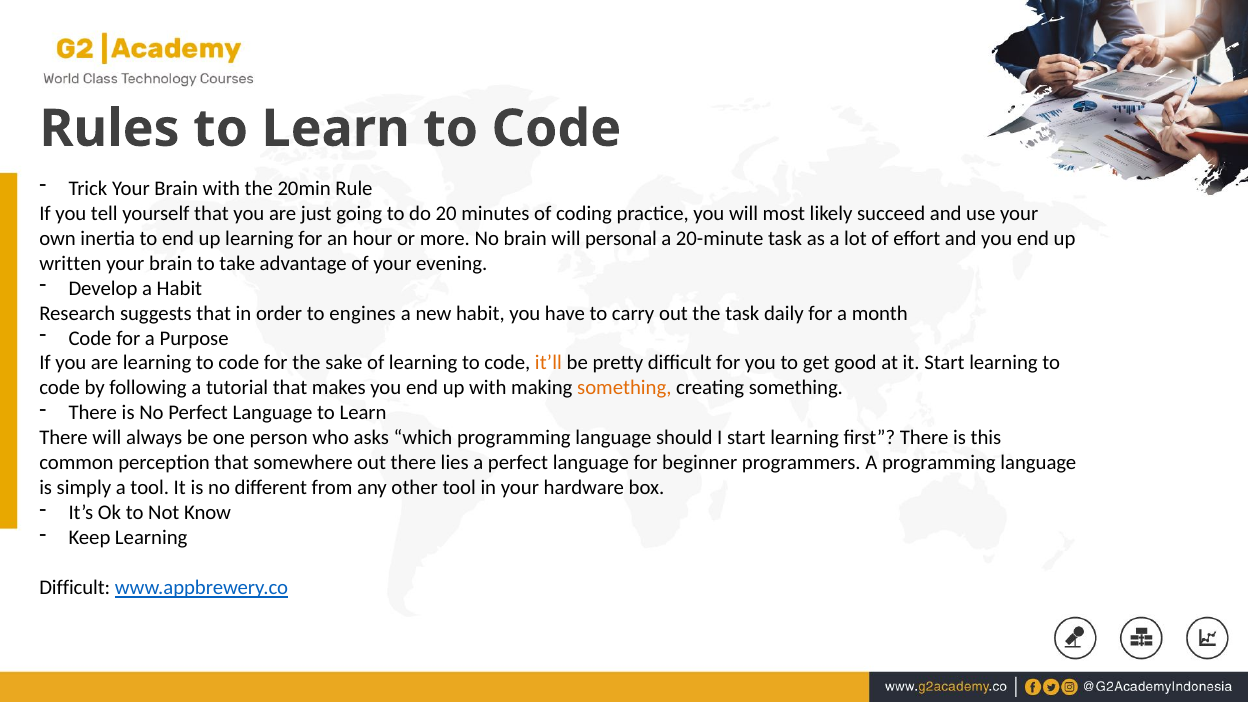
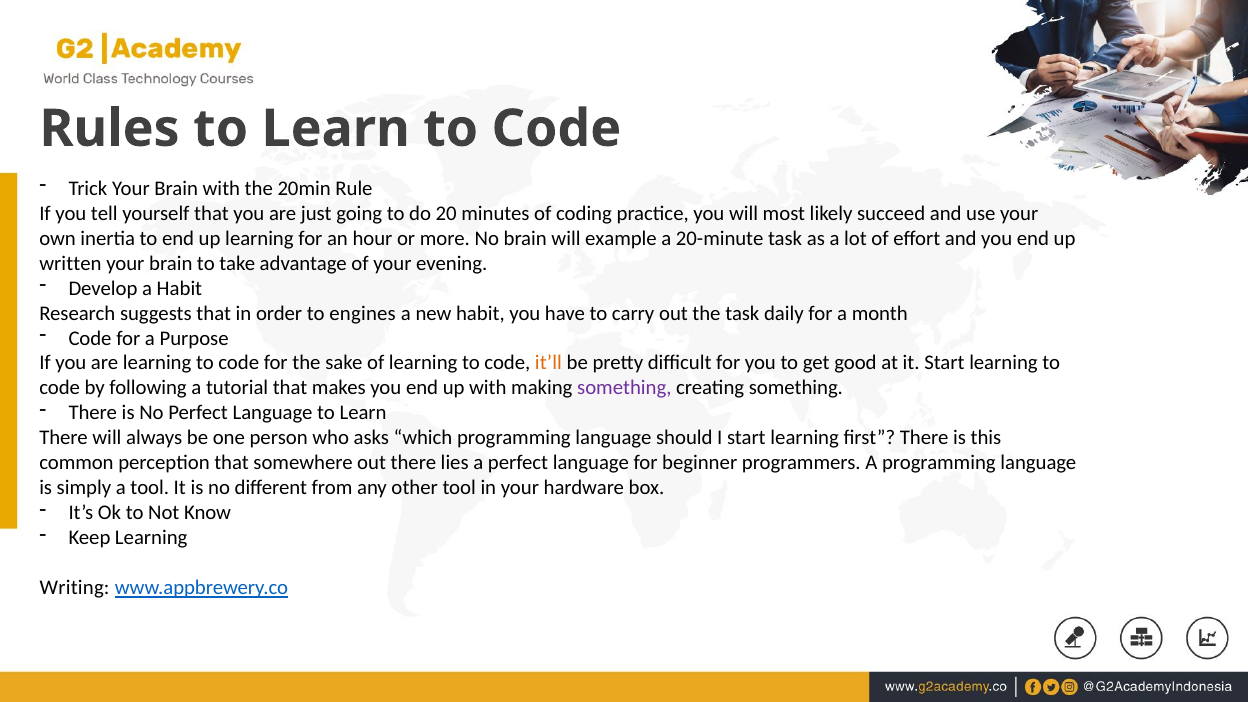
personal: personal -> example (621, 238)
something colour: orange -> purple (624, 388)
Difficult: Difficult -> Writing (75, 588)
